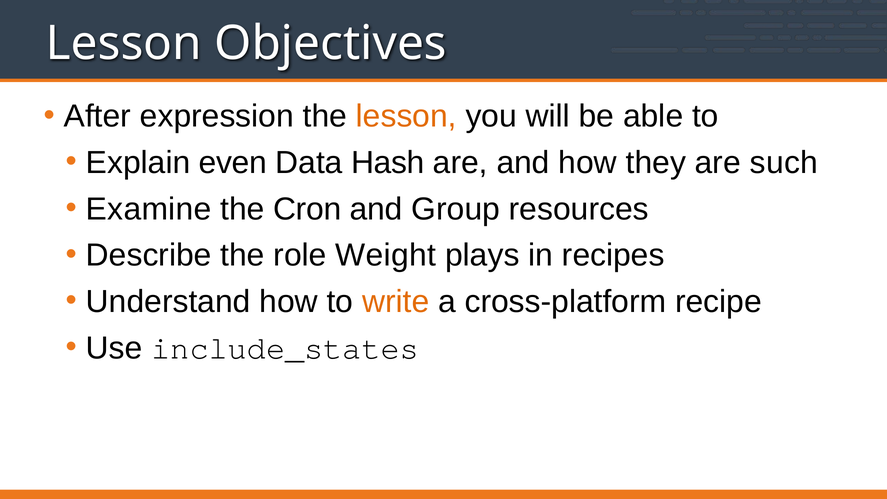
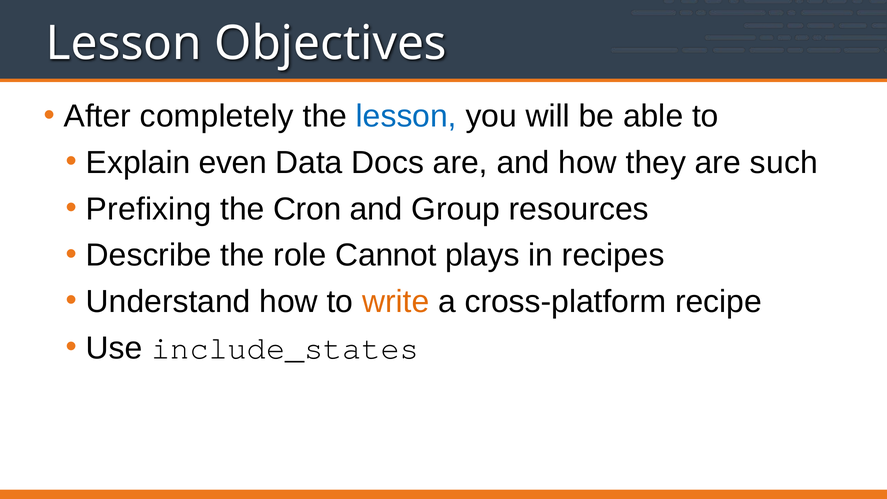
expression: expression -> completely (217, 116)
lesson colour: orange -> blue (406, 116)
Hash: Hash -> Docs (388, 163)
Examine: Examine -> Prefixing (149, 209)
Weight: Weight -> Cannot (386, 255)
